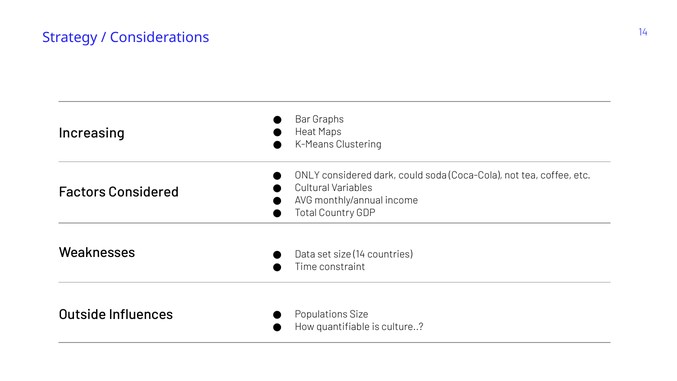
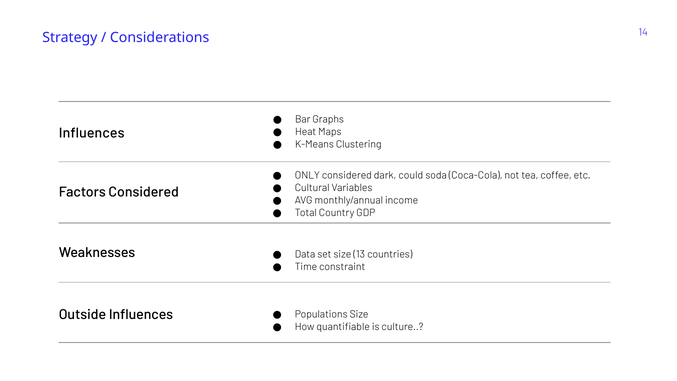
Increasing: Increasing -> Influences (92, 133)
size 14: 14 -> 13 (359, 254)
